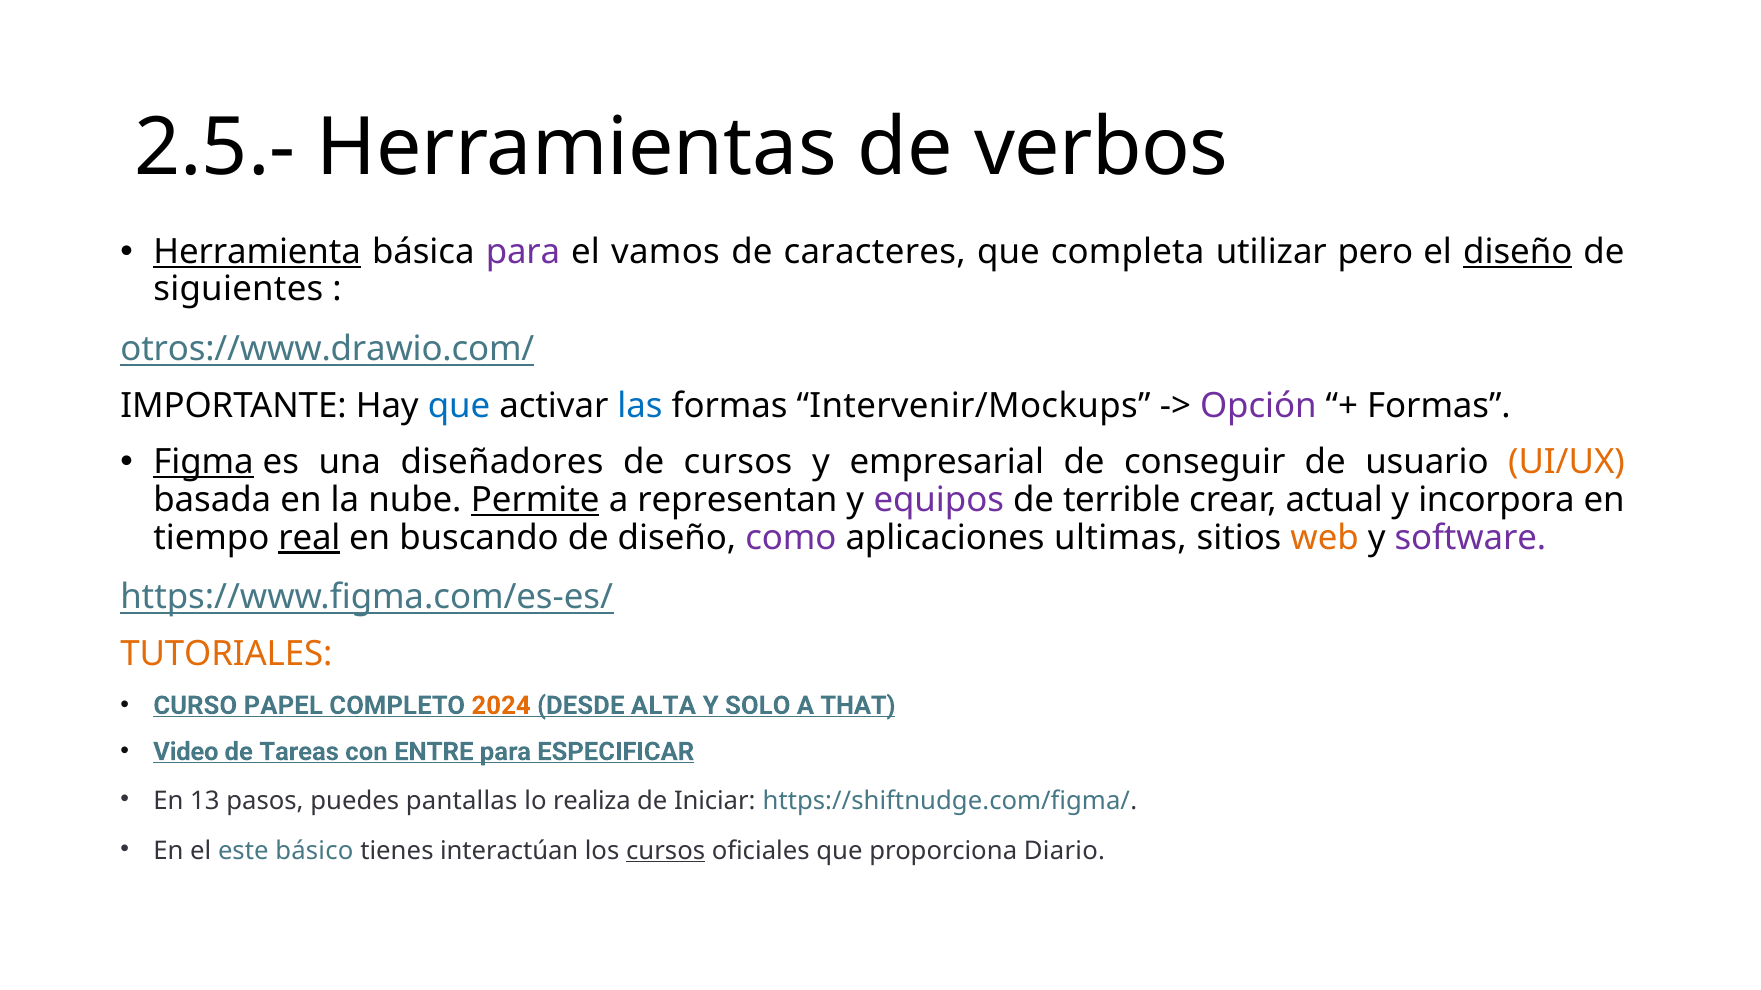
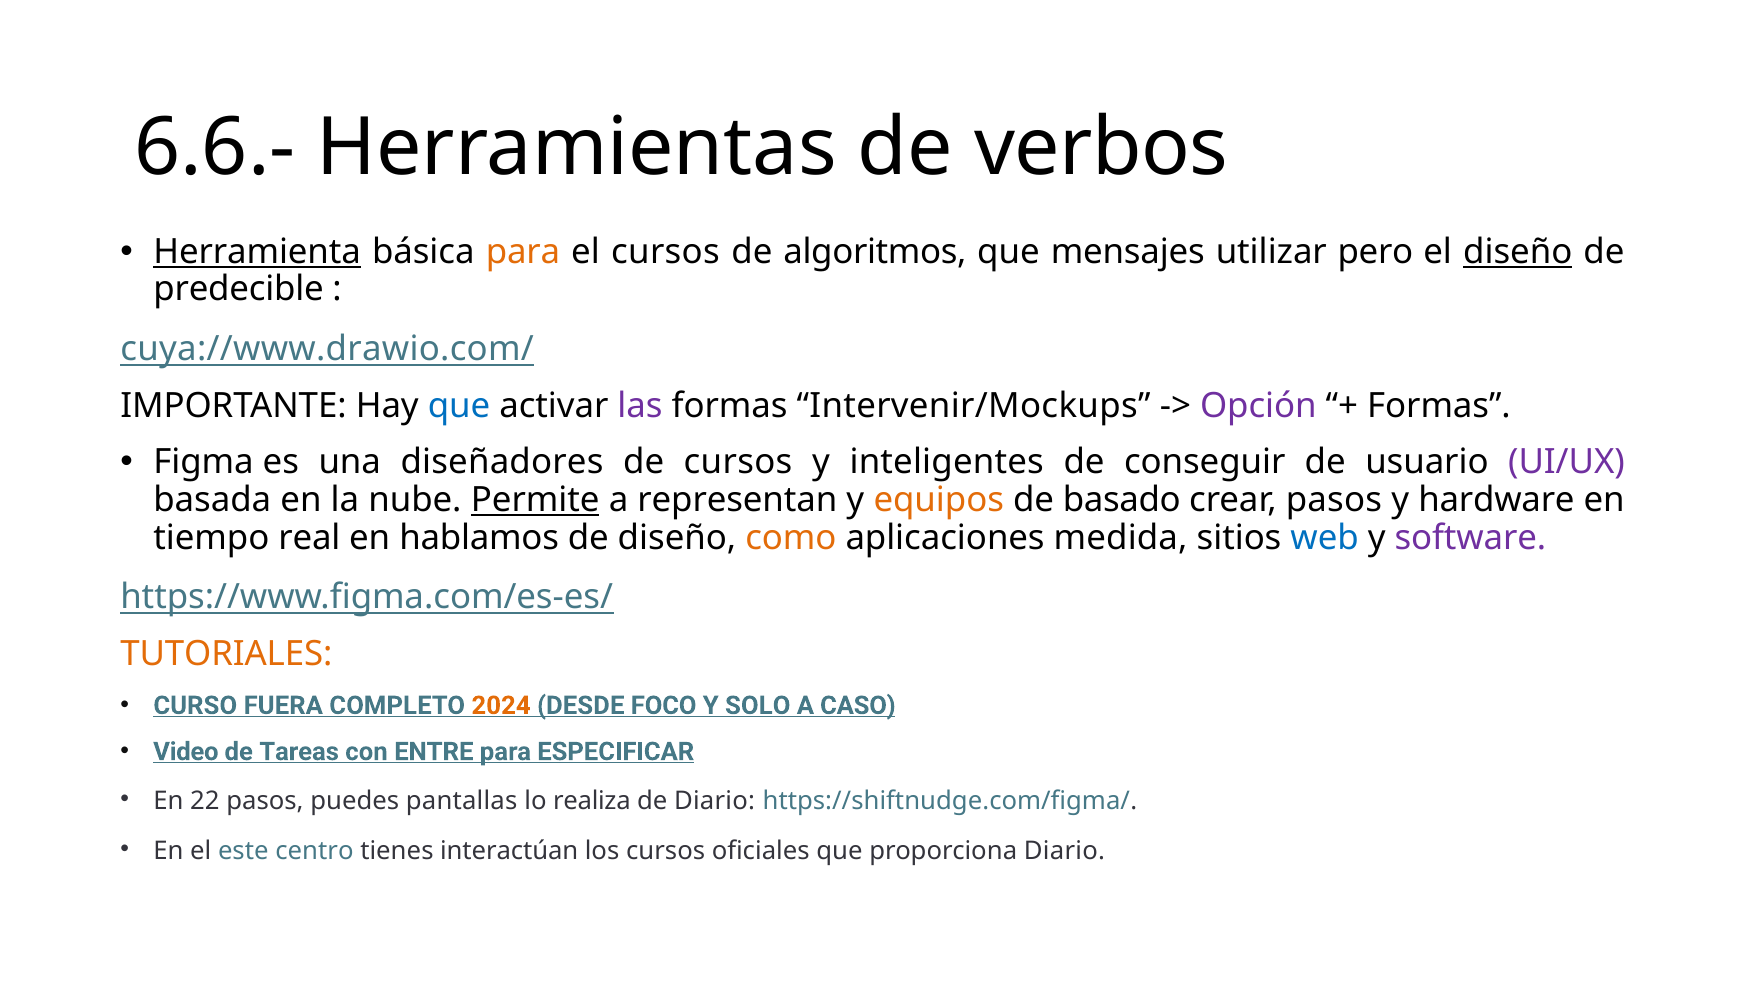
2.5.-: 2.5.- -> 6.6.- (215, 148)
para colour: purple -> orange (523, 252)
el vamos: vamos -> cursos (665, 252)
caracteres: caracteres -> algoritmos (875, 252)
completa: completa -> mensajes (1128, 252)
siguientes: siguientes -> predecible (239, 290)
otros://www.drawio.com/: otros://www.drawio.com/ -> cuya://www.drawio.com/ (327, 350)
las colour: blue -> purple (640, 407)
Figma underline: present -> none (204, 463)
empresarial: empresarial -> inteligentes (947, 463)
UI/UX colour: orange -> purple (1566, 463)
equipos colour: purple -> orange (939, 500)
terrible: terrible -> basado (1122, 500)
crear actual: actual -> pasos (1334, 500)
incorpora: incorpora -> hardware (1496, 500)
real underline: present -> none (309, 538)
buscando: buscando -> hablamos (479, 538)
como colour: purple -> orange (791, 538)
ultimas: ultimas -> medida (1121, 538)
web colour: orange -> blue (1325, 538)
PAPEL: PAPEL -> FUERA (283, 706)
ALTA: ALTA -> FOCO (664, 706)
THAT: THAT -> CASO (858, 706)
13: 13 -> 22 (205, 801)
de Iniciar: Iniciar -> Diario (715, 801)
básico: básico -> centro (314, 851)
cursos underline: present -> none (666, 851)
